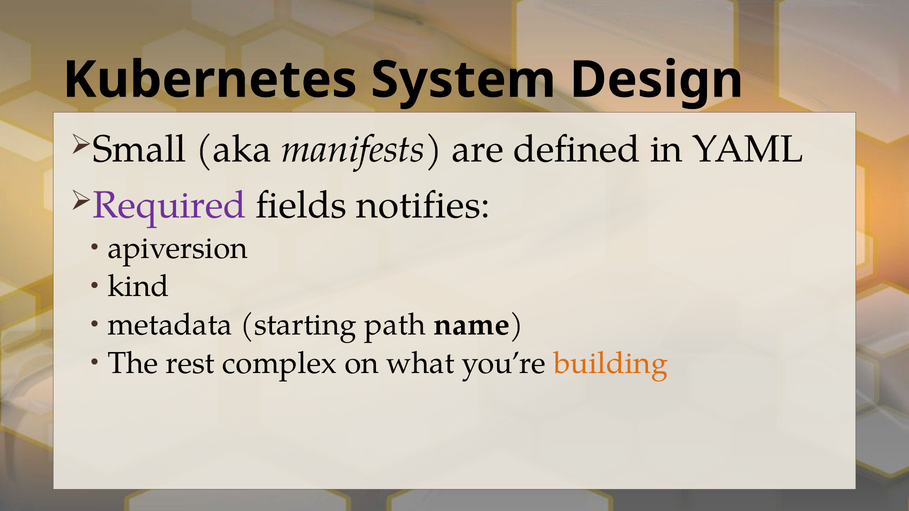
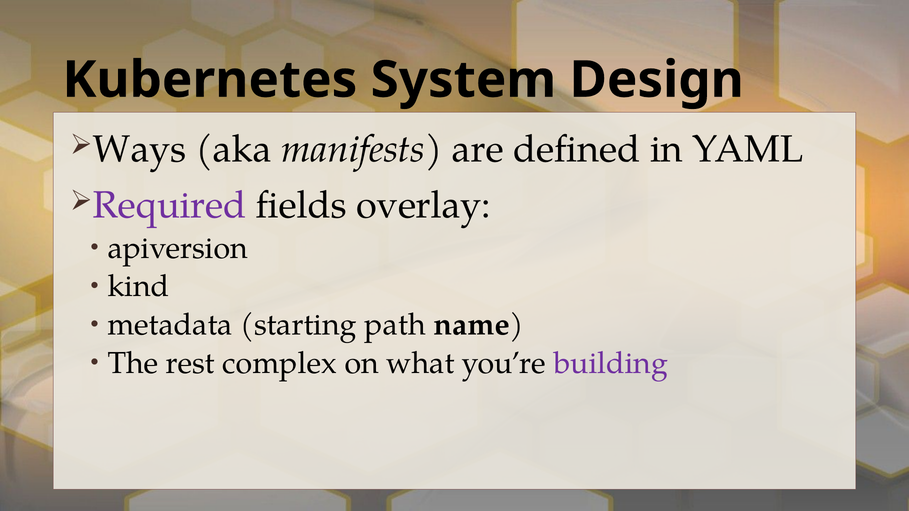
Small: Small -> Ways (140, 150)
notifies: notifies -> overlay (423, 206)
building colour: orange -> purple (611, 364)
